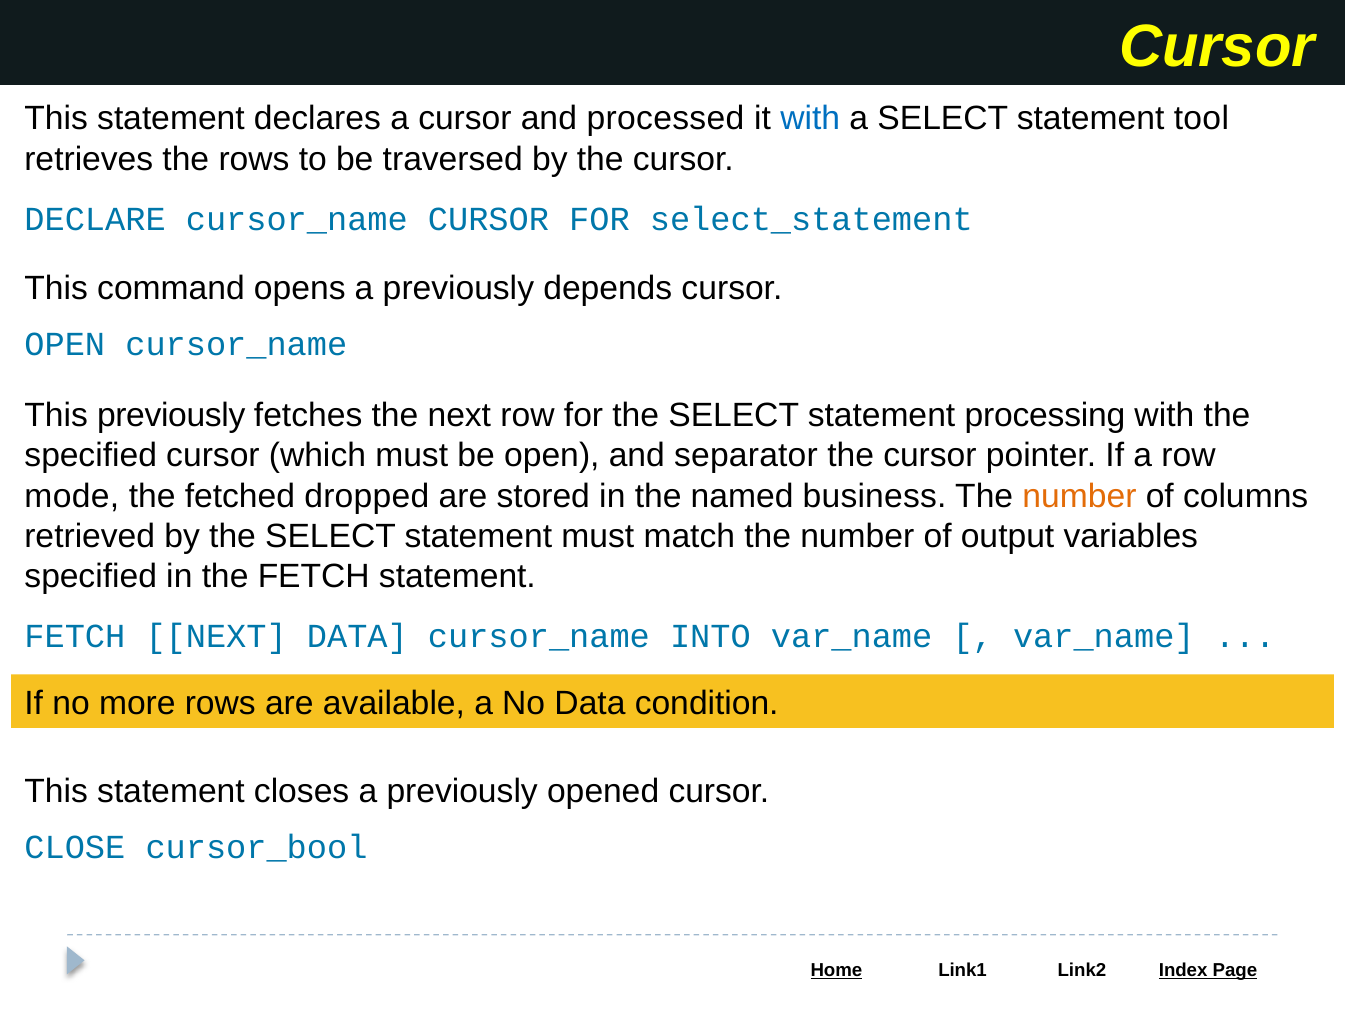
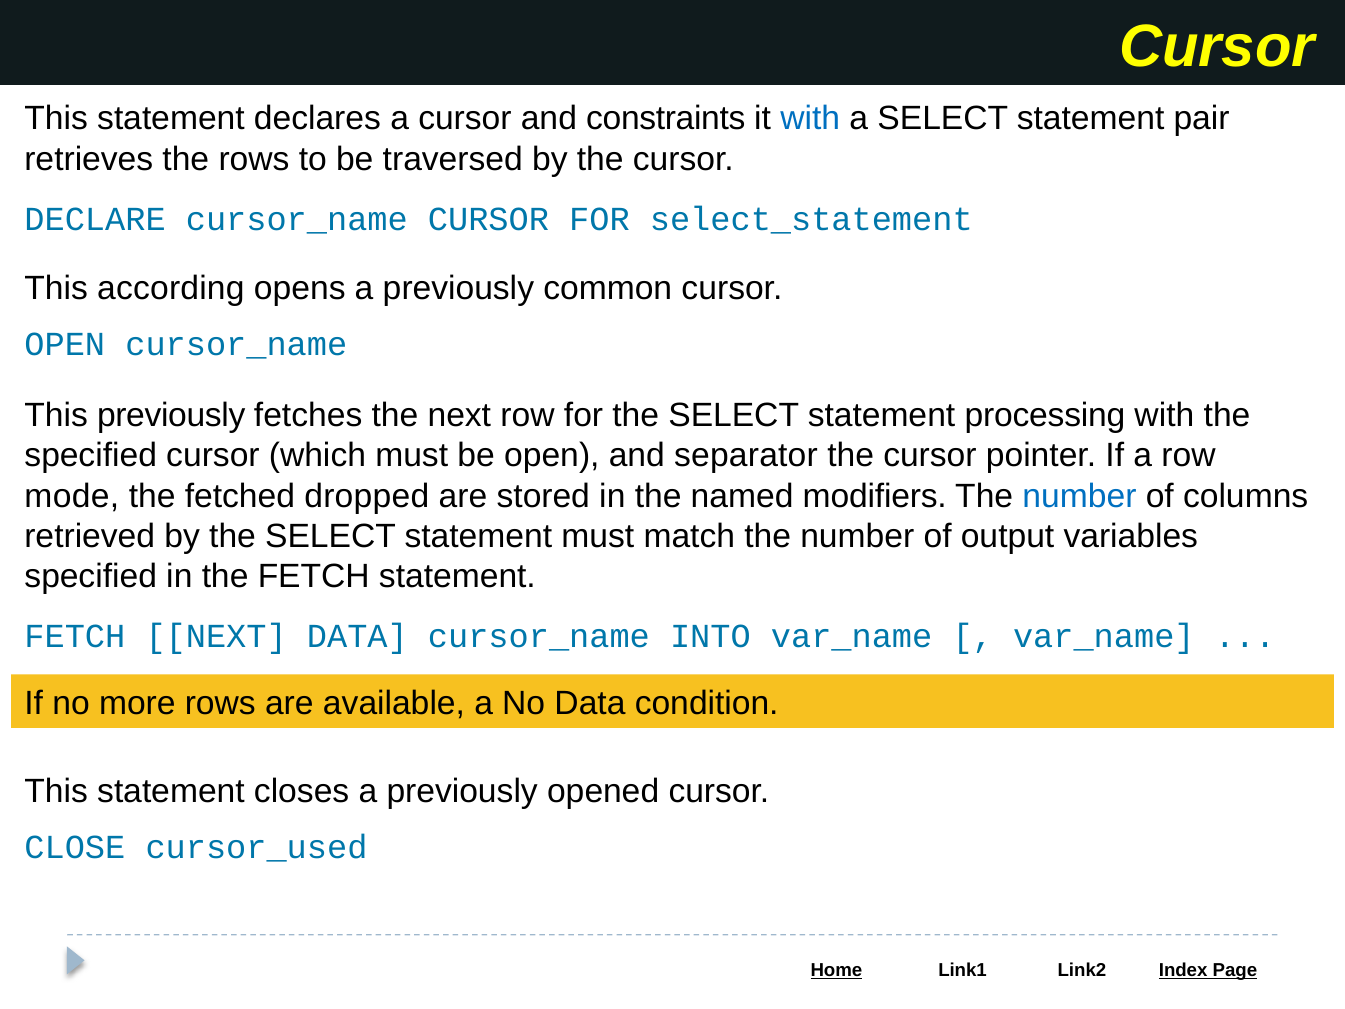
processed: processed -> constraints (666, 119)
tool: tool -> pair (1202, 119)
command: command -> according (171, 289)
depends: depends -> common (608, 289)
business: business -> modifiers (875, 496)
number colour: orange -> blue (1079, 496)
cursor_bool: cursor_bool -> cursor_used (256, 847)
